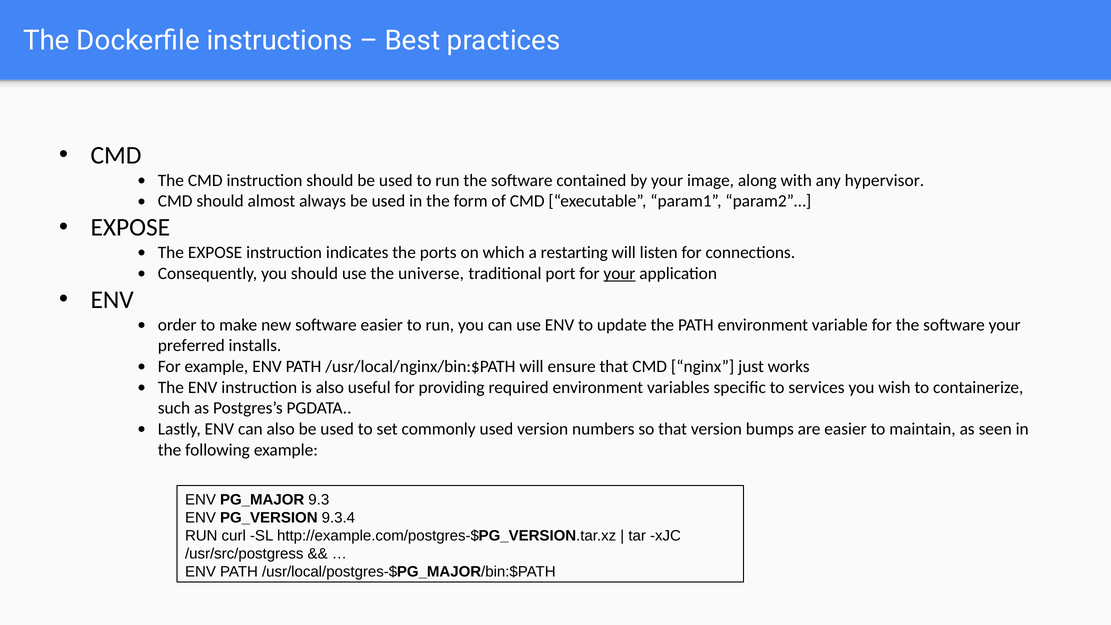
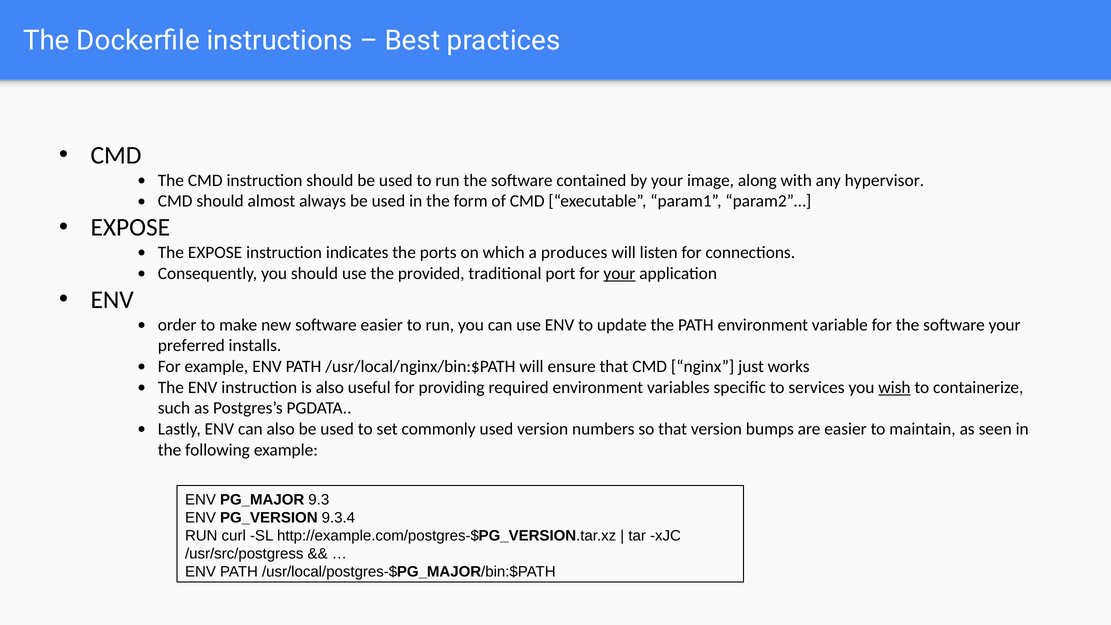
restarting: restarting -> produces (574, 253)
universe: universe -> provided (431, 273)
wish underline: none -> present (894, 387)
